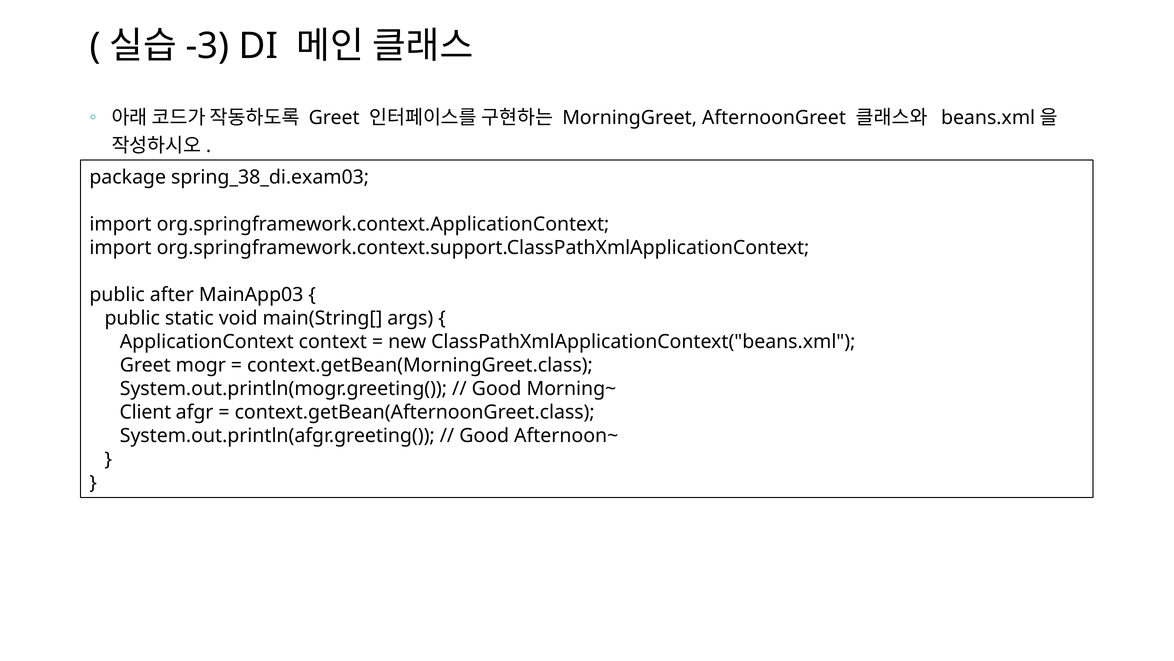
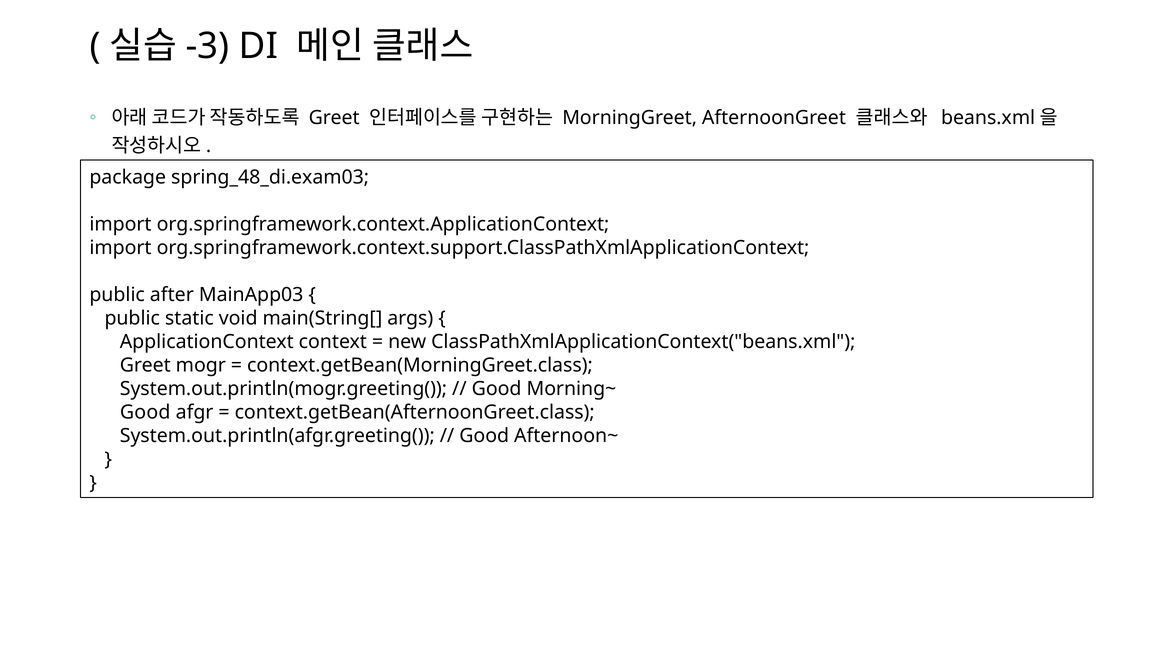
spring_38_di.exam03: spring_38_di.exam03 -> spring_48_di.exam03 (270, 177)
Client: Client -> Good (145, 412)
